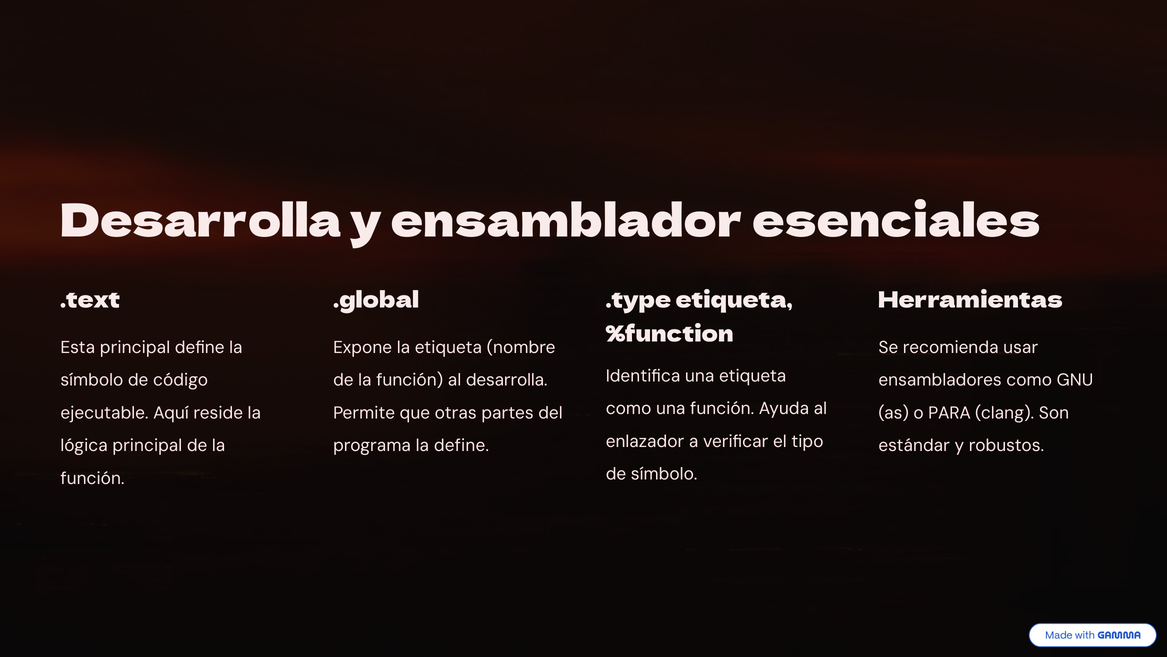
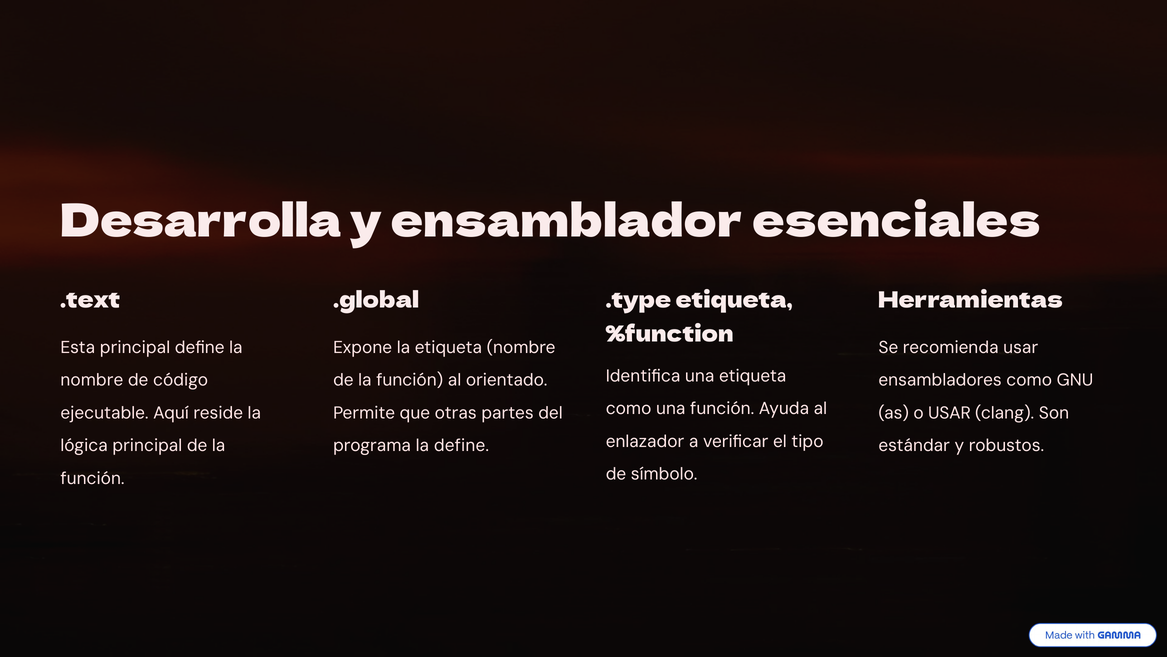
al desarrolla: desarrolla -> orientado (507, 380)
símbolo: símbolo -> nombre (92, 380)
o PARA: PARA -> USAR (950, 413)
